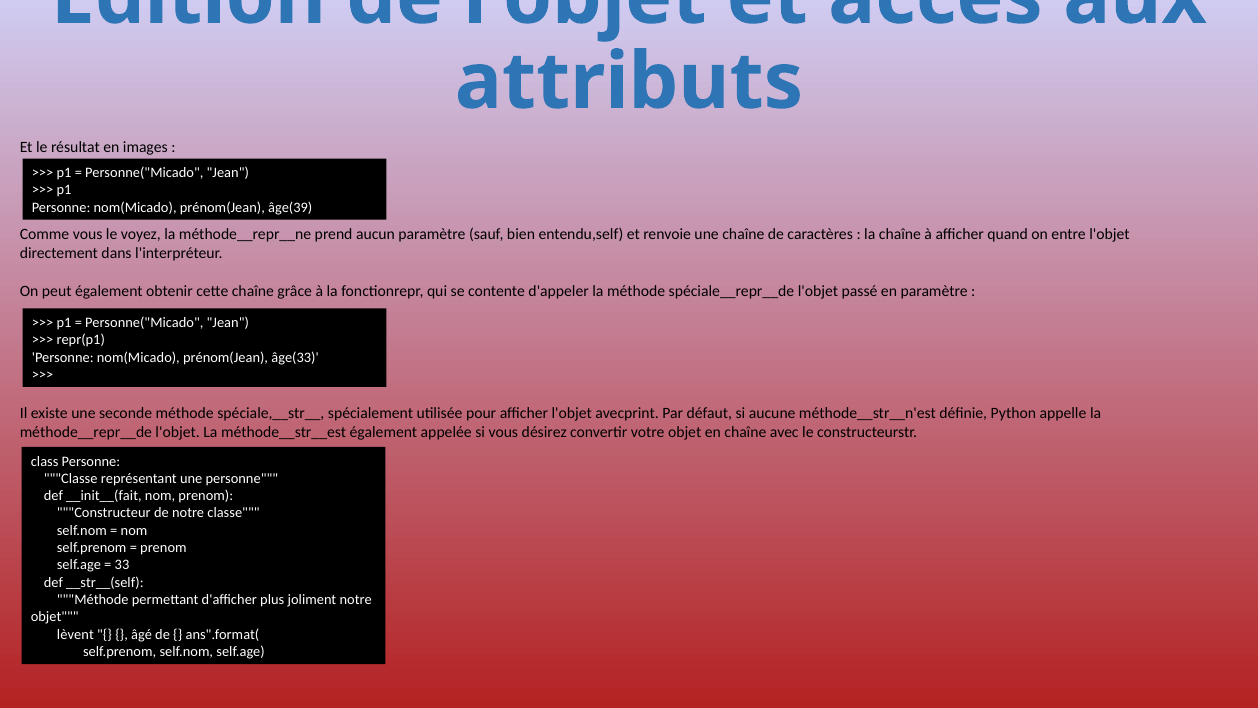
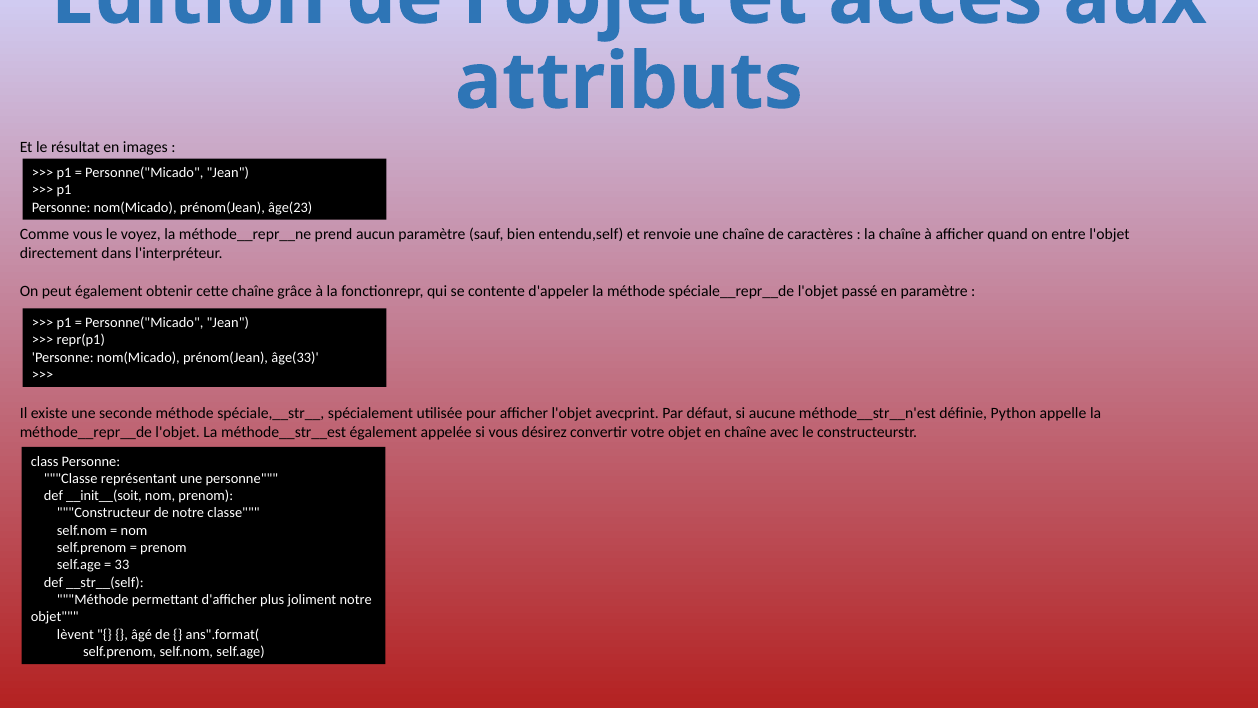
âge(39: âge(39 -> âge(23 (290, 207)
__init__(fait: __init__(fait -> __init__(soit (104, 496)
